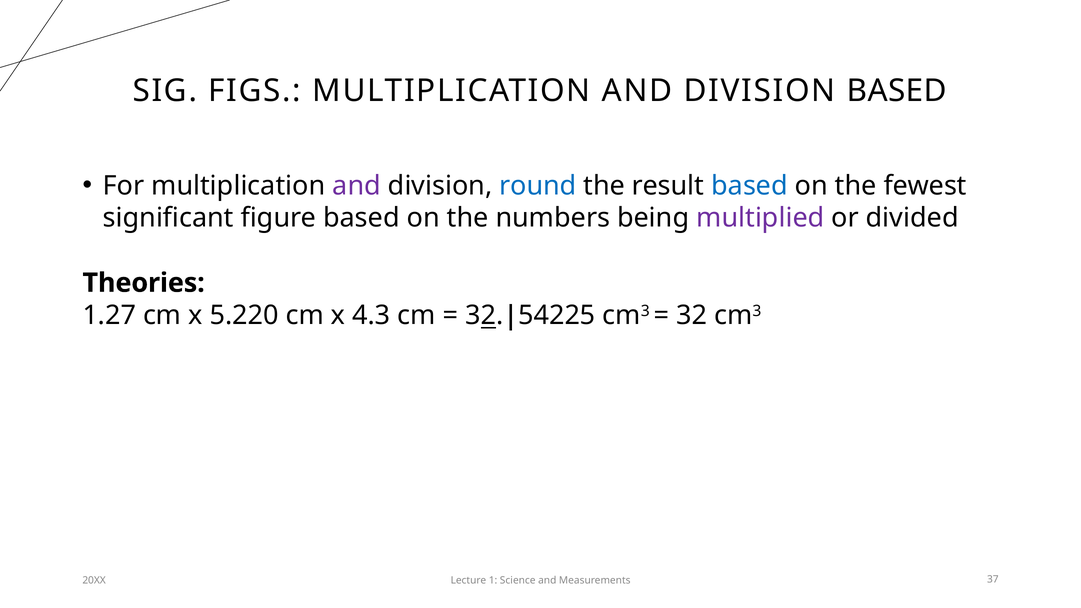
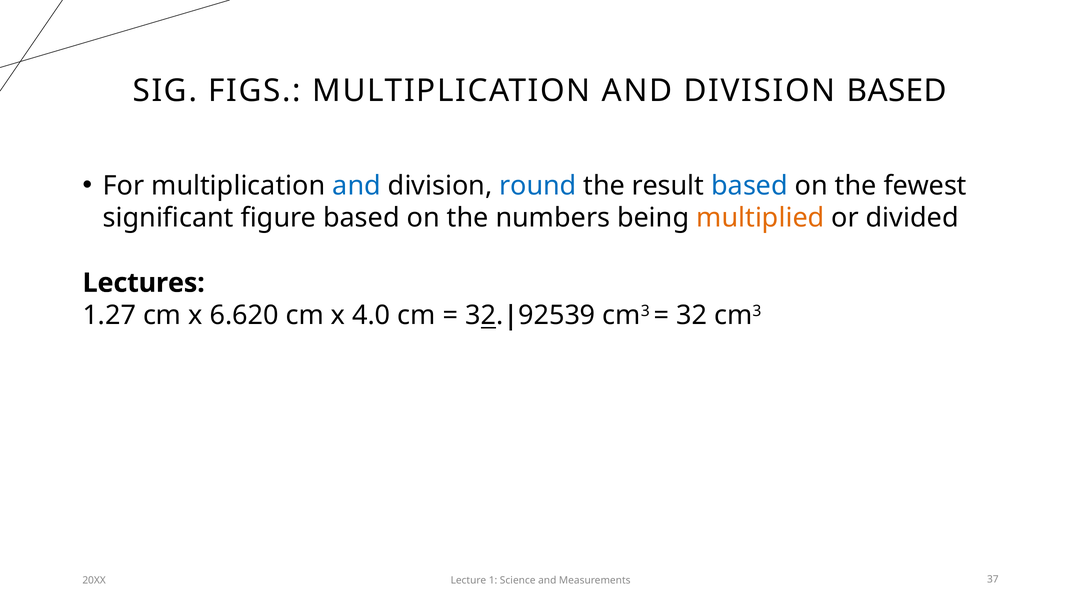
and colour: purple -> blue (357, 186)
multiplied colour: purple -> orange (760, 218)
Theories: Theories -> Lectures (144, 283)
5.220: 5.220 -> 6.620 (244, 315)
4.3: 4.3 -> 4.0 (371, 315)
54225: 54225 -> 92539 (557, 315)
